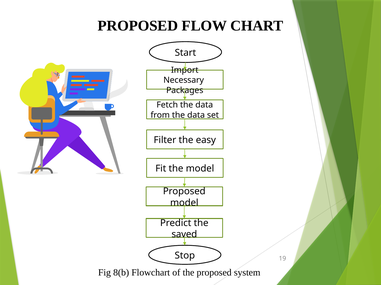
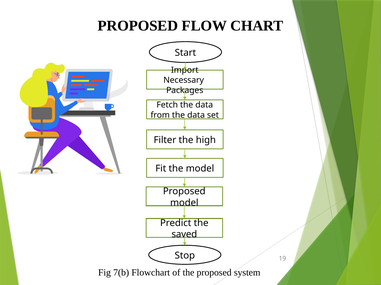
easy: easy -> high (206, 140)
8(b: 8(b -> 7(b (121, 273)
